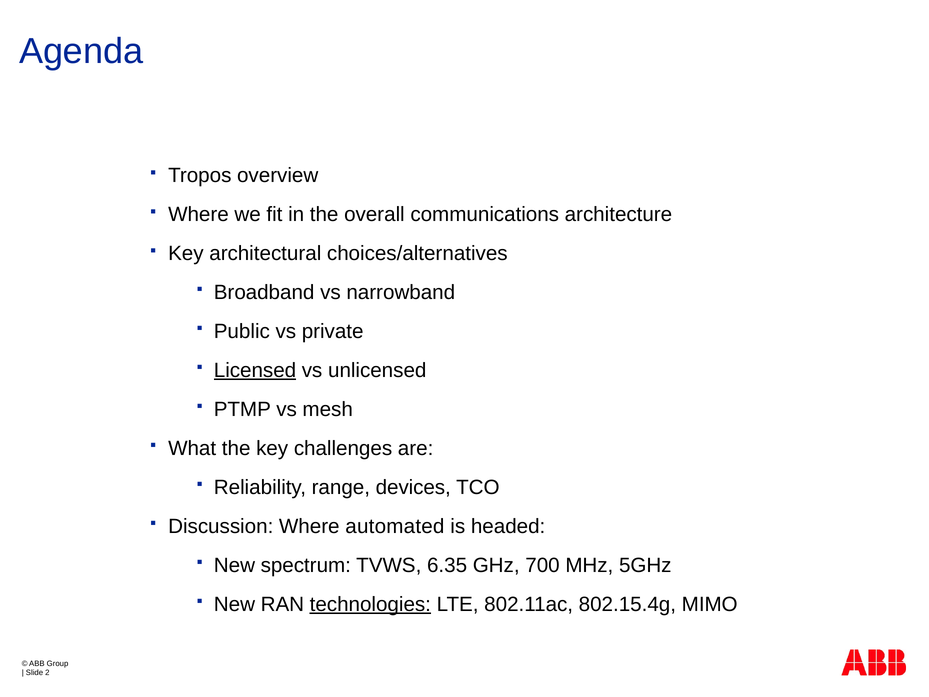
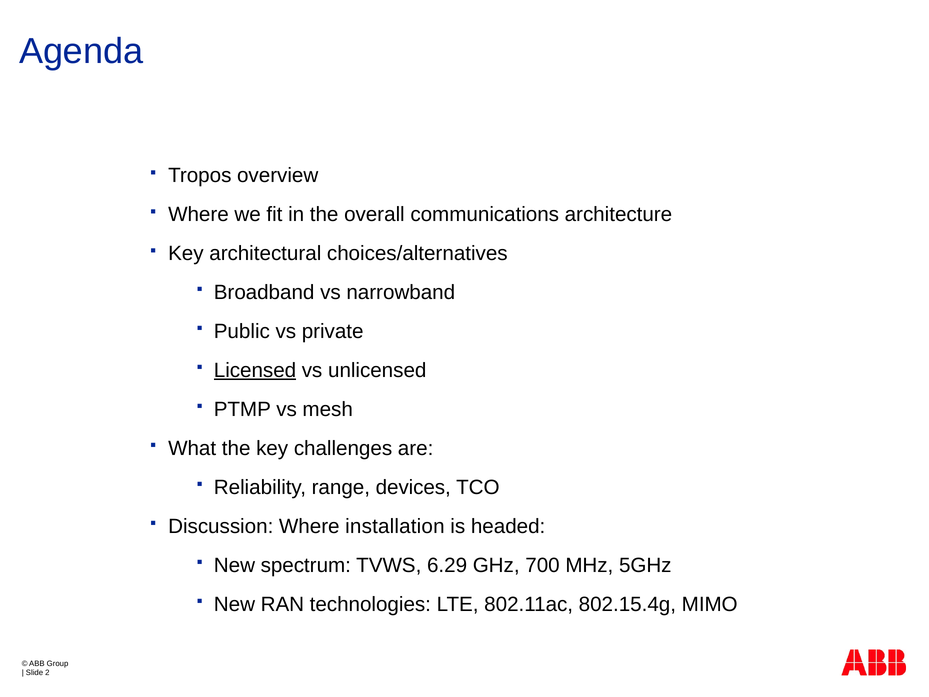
automated: automated -> installation (395, 526)
6.35: 6.35 -> 6.29 (447, 565)
technologies underline: present -> none (370, 604)
